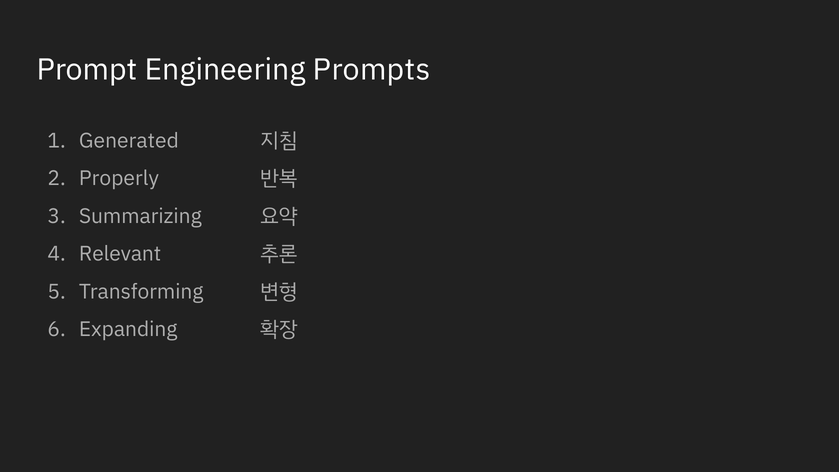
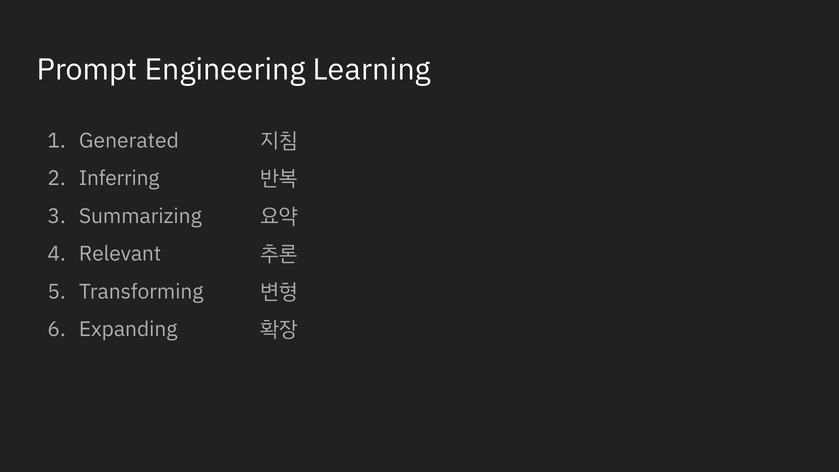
Prompts: Prompts -> Learning (372, 70)
Properly: Properly -> Inferring (119, 179)
